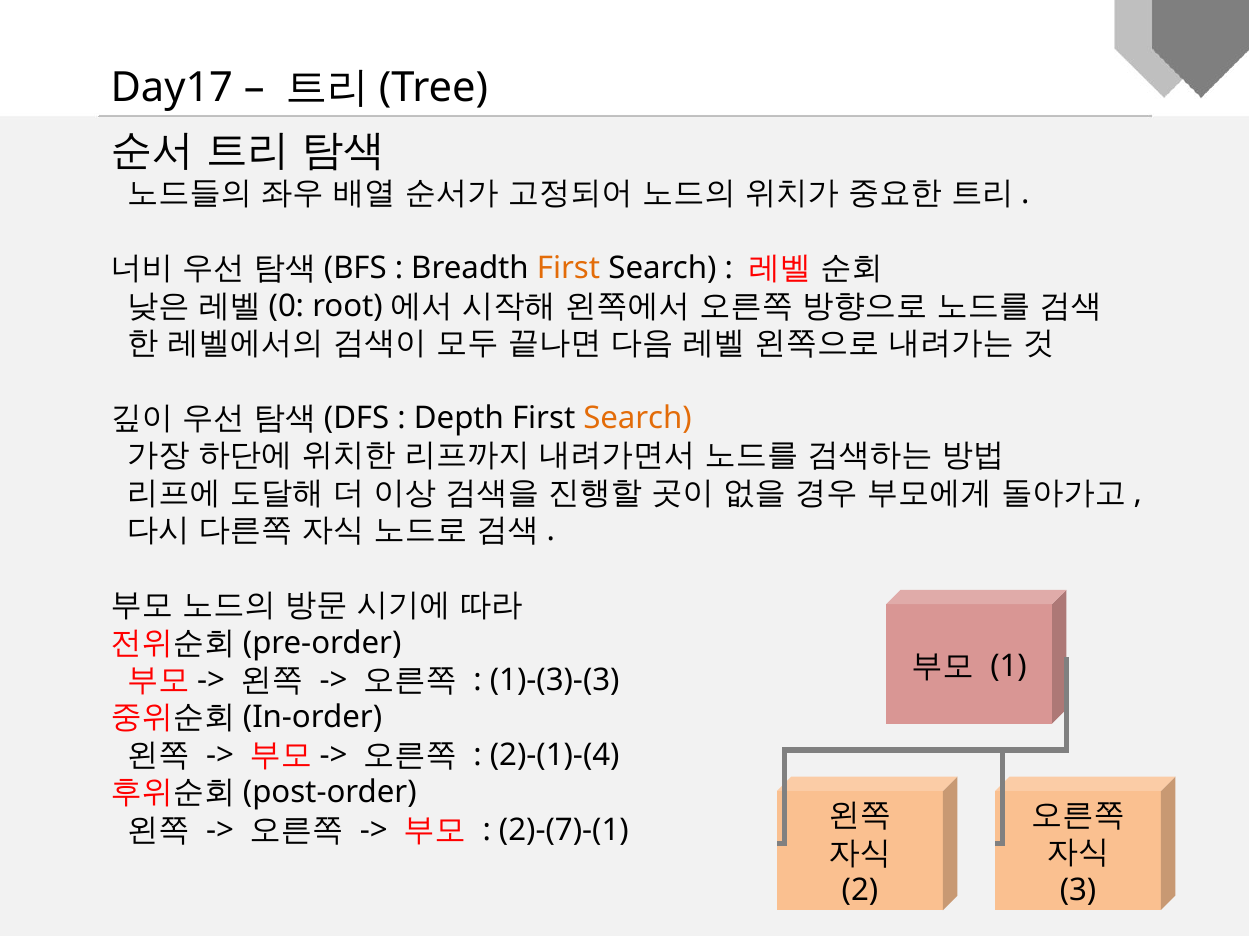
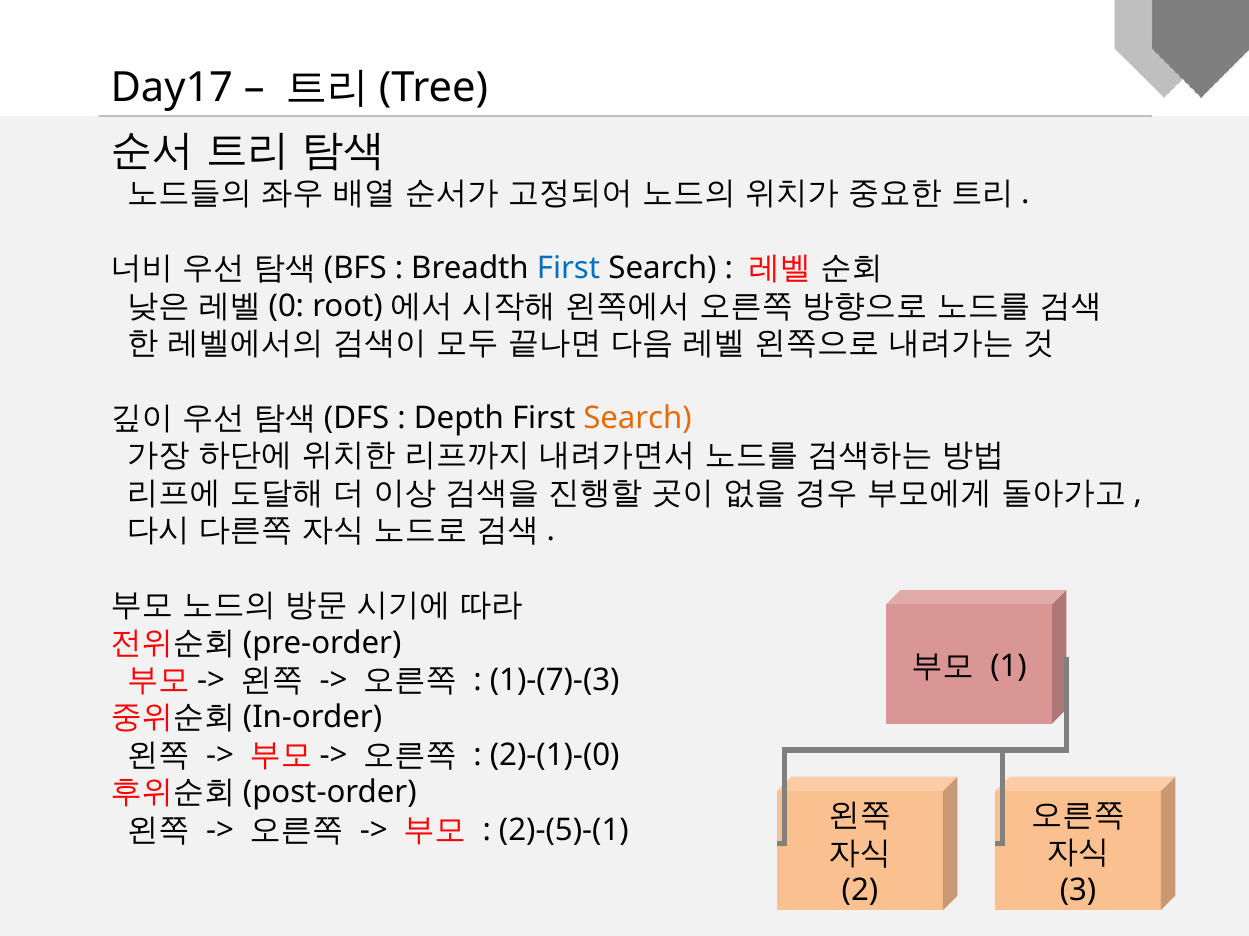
First colour: orange -> blue (569, 269)
1)-(3)-(3: 1)-(3)-(3 -> 1)-(7)-(3 (555, 681)
2)-(1)-(4: 2)-(1)-(4 -> 2)-(1)-(0 (555, 756)
2)-(7)-(1: 2)-(7)-(1 -> 2)-(5)-(1 (564, 831)
